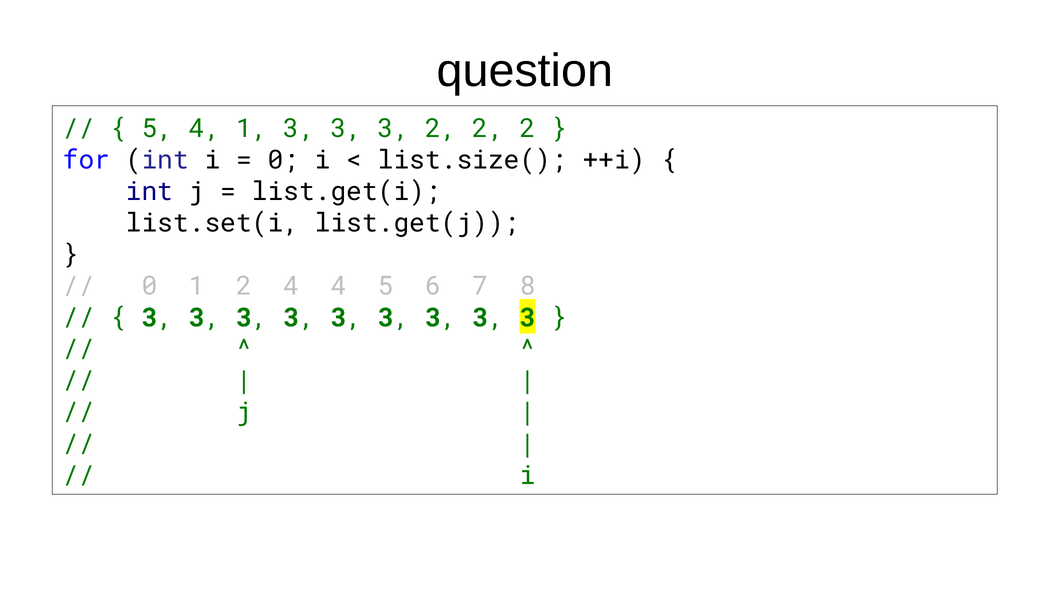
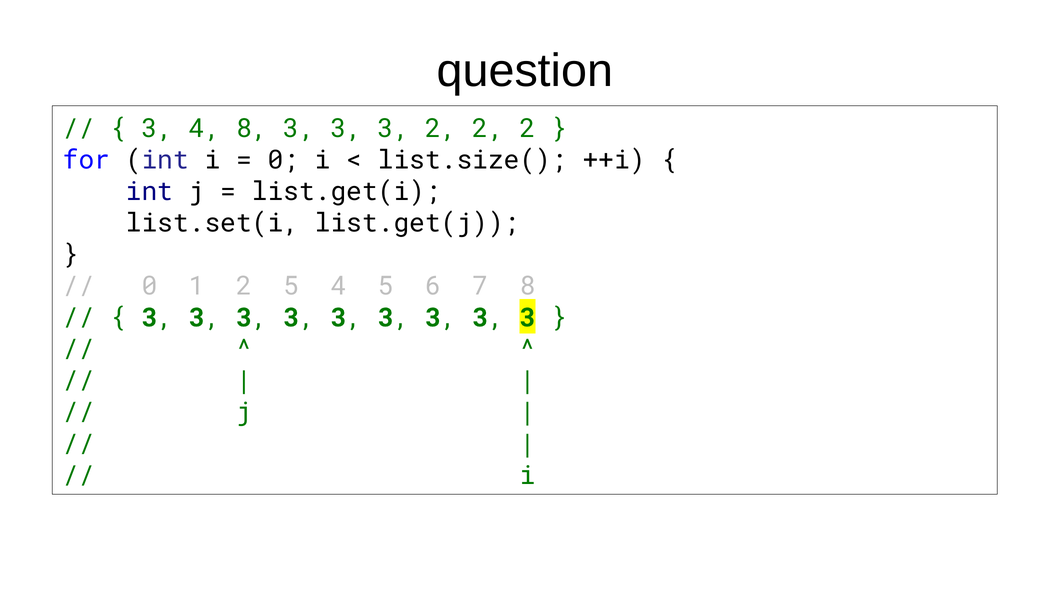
5: 5 -> 3 (157, 129)
4 1: 1 -> 8 (252, 129)
2 4: 4 -> 5 (291, 286)
